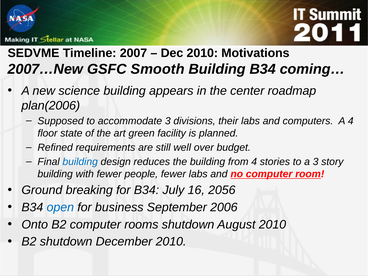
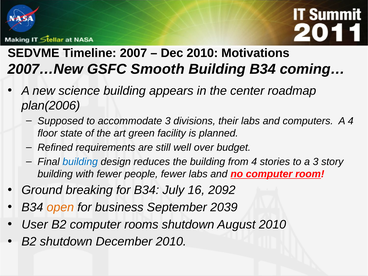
2056: 2056 -> 2092 (222, 190)
open colour: blue -> orange (60, 207)
2006: 2006 -> 2039 (224, 207)
Onto: Onto -> User (35, 225)
